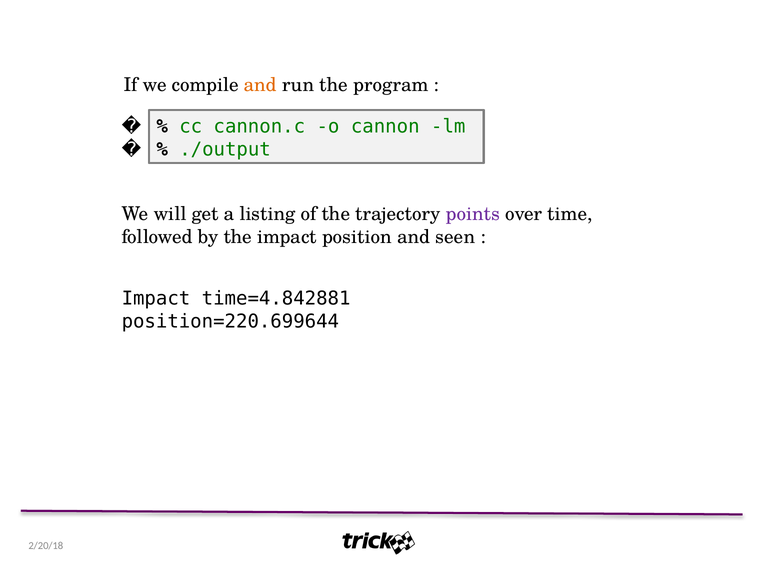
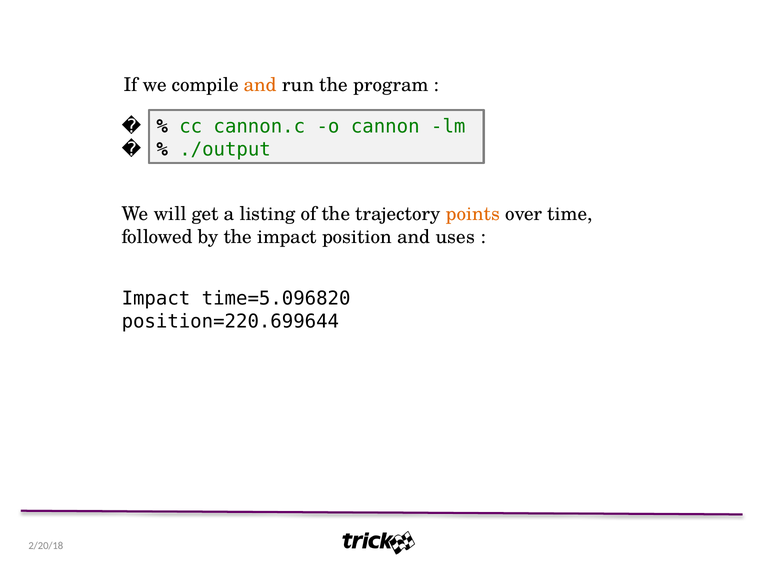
points colour: purple -> orange (473, 214)
seen: seen -> uses (455, 237)
time=4.842881: time=4.842881 -> time=5.096820 (276, 298)
